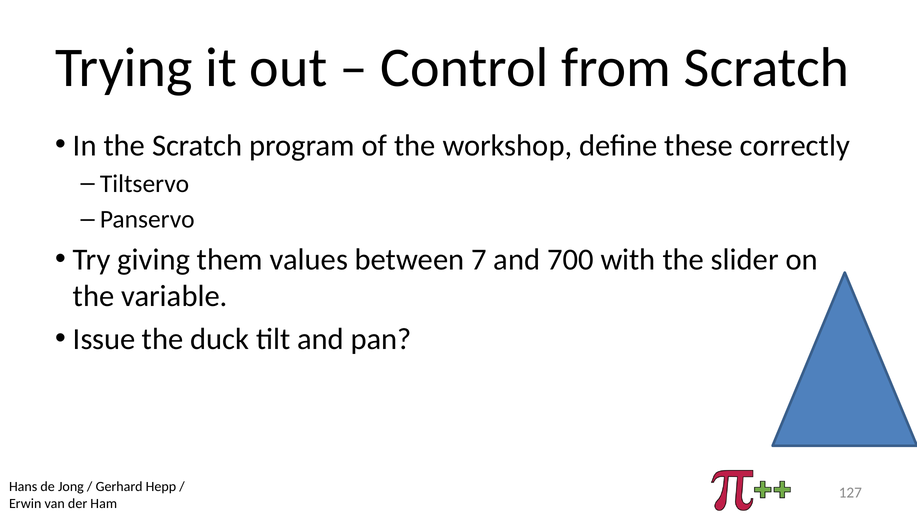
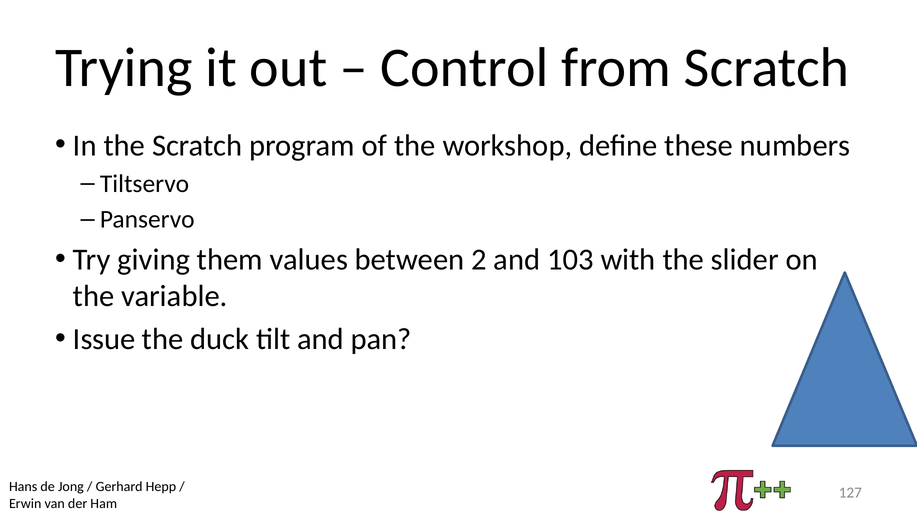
correctly: correctly -> numbers (795, 145)
7: 7 -> 2 (479, 260)
700: 700 -> 103 (570, 260)
